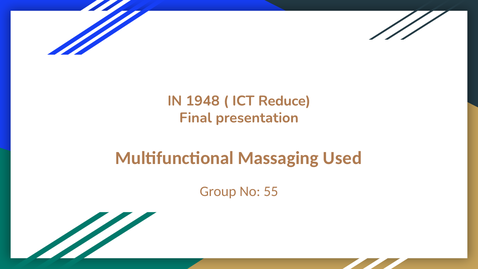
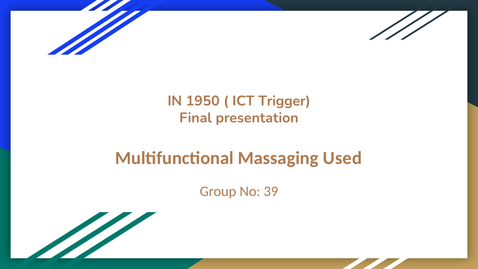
1948: 1948 -> 1950 (203, 101)
Reduce: Reduce -> Trigger (284, 101)
55: 55 -> 39 (271, 191)
